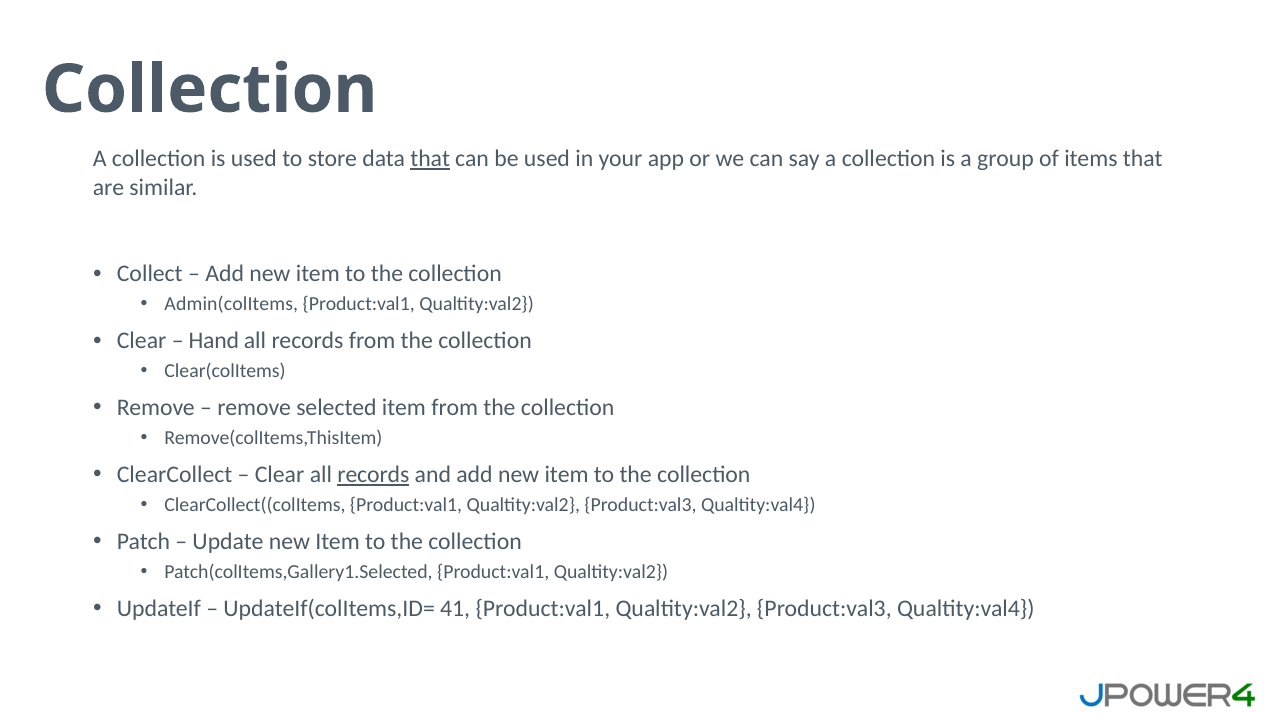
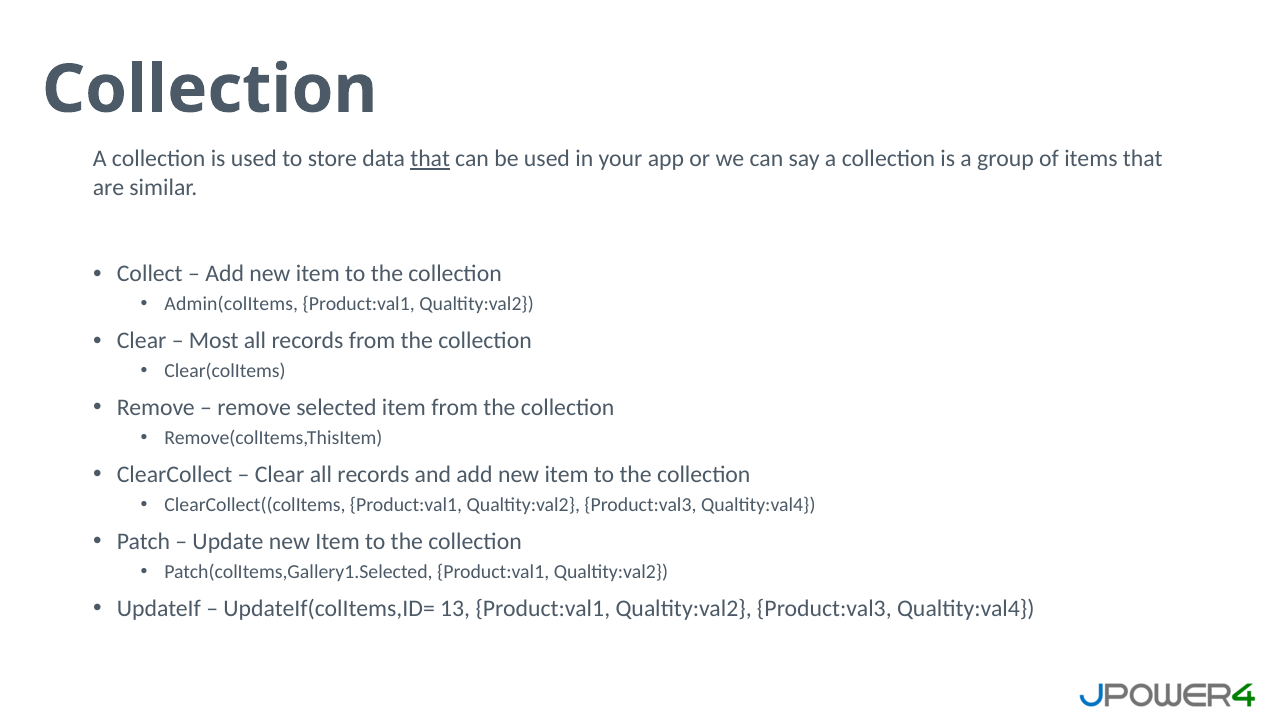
Hand: Hand -> Most (214, 341)
records underline: present -> none (373, 475)
41: 41 -> 13 (455, 609)
